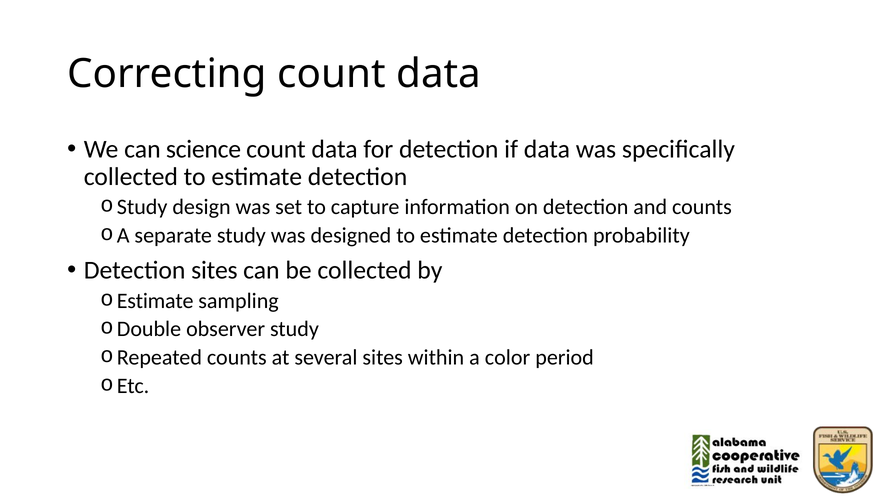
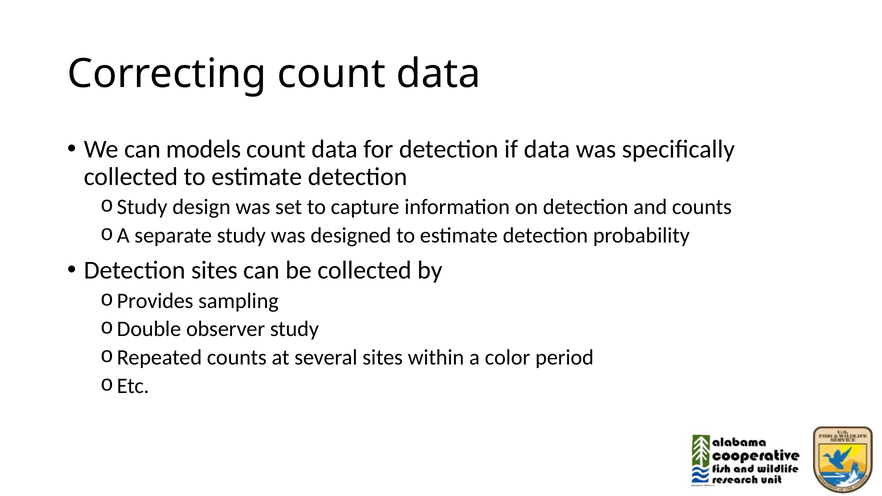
science: science -> models (203, 149)
Estimate: Estimate -> Provides (155, 301)
